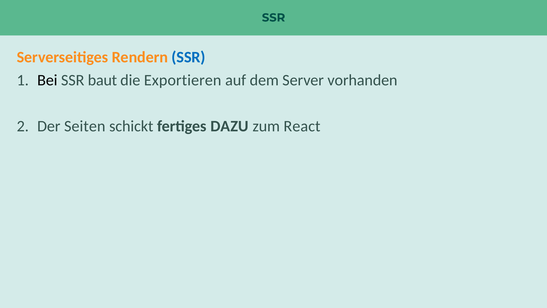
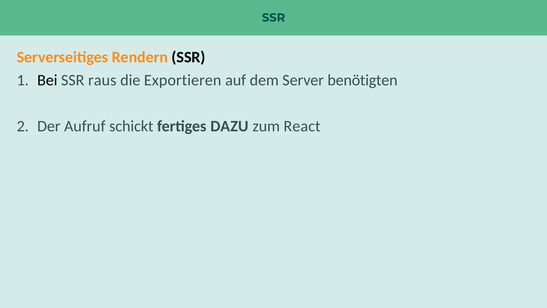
SSR colour: blue -> black (189, 57)
baut: baut -> raus (102, 80)
vorhanden: vorhanden -> benötigten (363, 80)
Seiten: Seiten -> Aufruf (85, 126)
